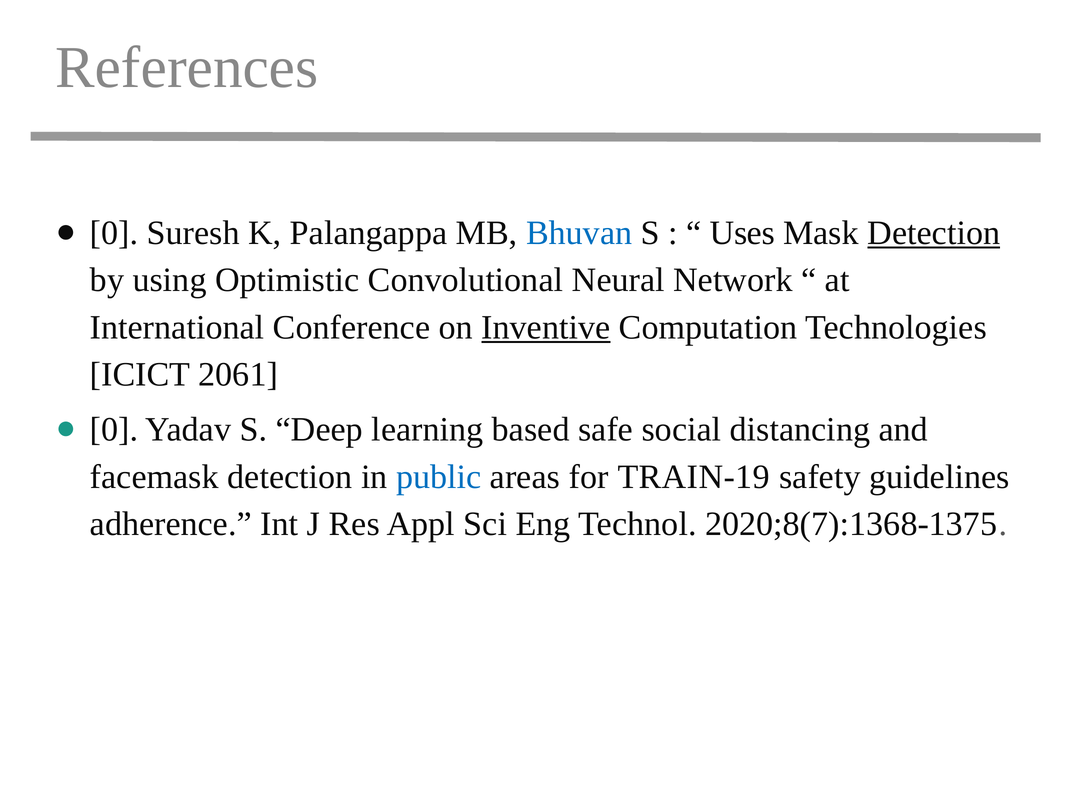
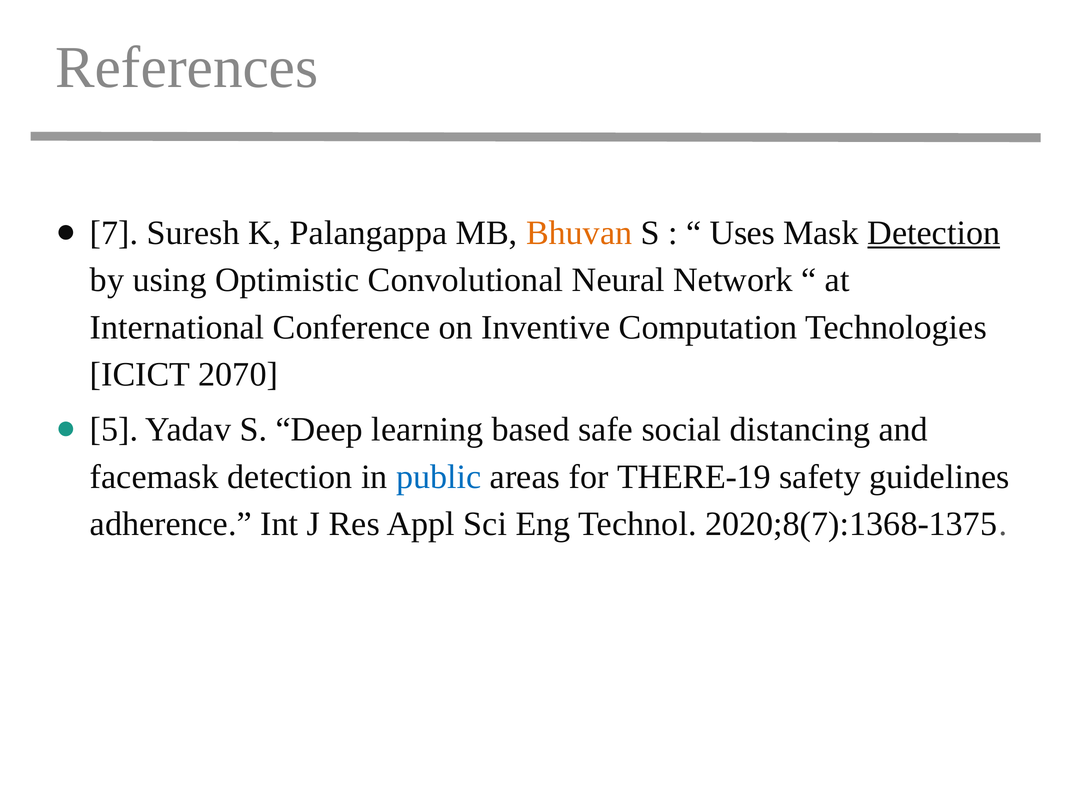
0: 0 -> 7 (114, 233)
Bhuvan colour: blue -> orange (579, 233)
Inventive underline: present -> none (546, 327)
2061: 2061 -> 2070 (238, 375)
0: 0 -> 5 (114, 430)
TRAIN-19: TRAIN-19 -> THERE-19 (694, 477)
